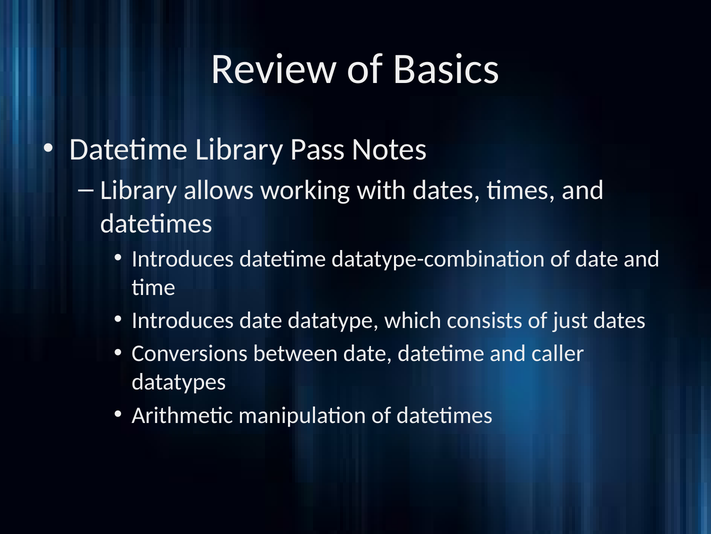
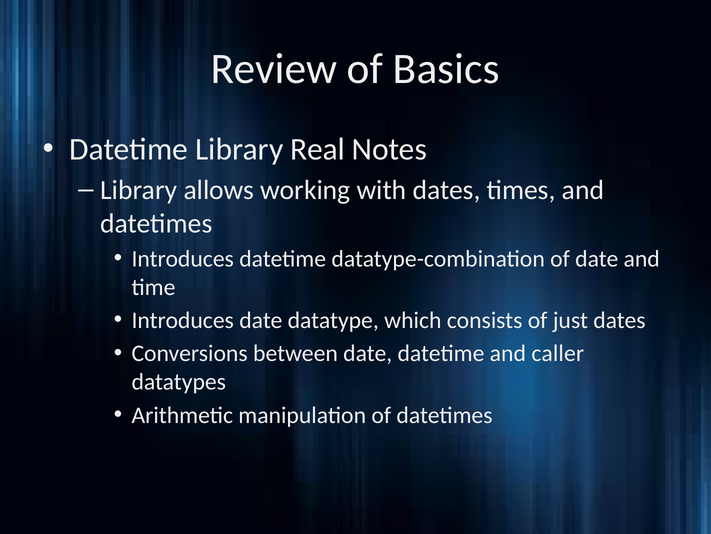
Pass: Pass -> Real (318, 149)
